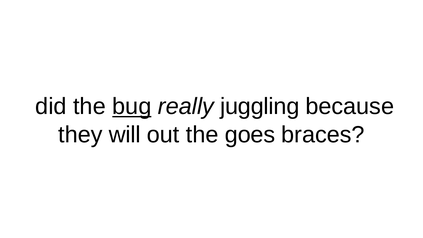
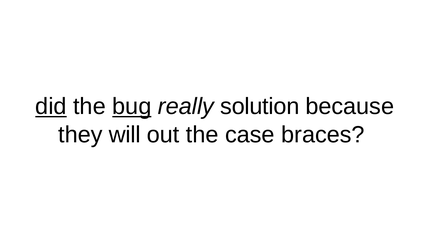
did underline: none -> present (51, 107)
juggling: juggling -> solution (260, 107)
goes: goes -> case (250, 135)
